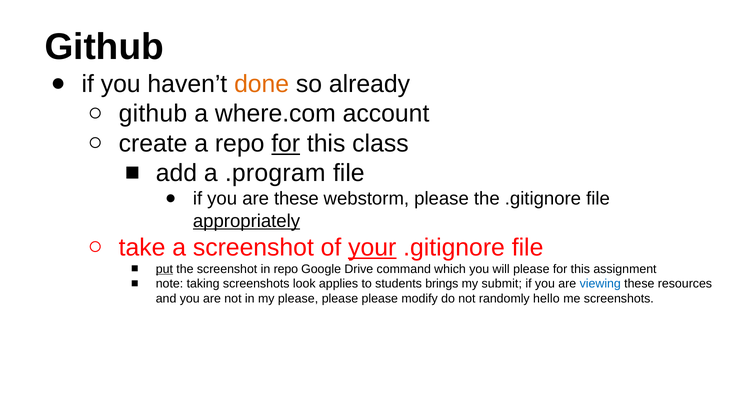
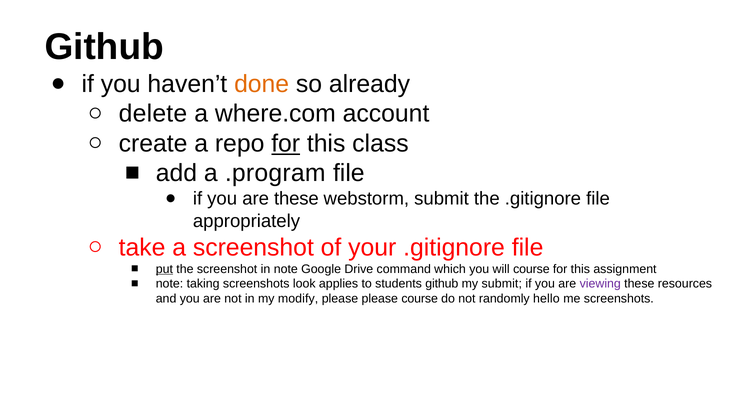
github: github -> delete (153, 114)
webstorm please: please -> submit (442, 198)
appropriately underline: present -> none (246, 221)
your underline: present -> none (372, 247)
in repo: repo -> note (286, 269)
will please: please -> course (531, 269)
students brings: brings -> github (442, 283)
viewing colour: blue -> purple (600, 283)
my please: please -> modify (298, 298)
please modify: modify -> course (420, 298)
